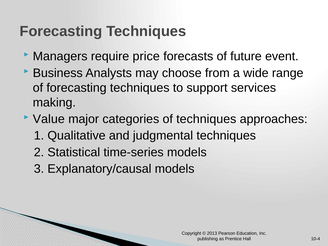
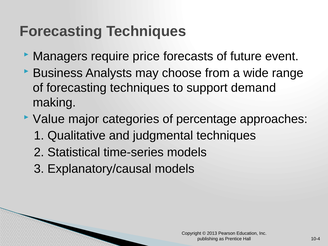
services: services -> demand (253, 88)
of techniques: techniques -> percentage (206, 119)
